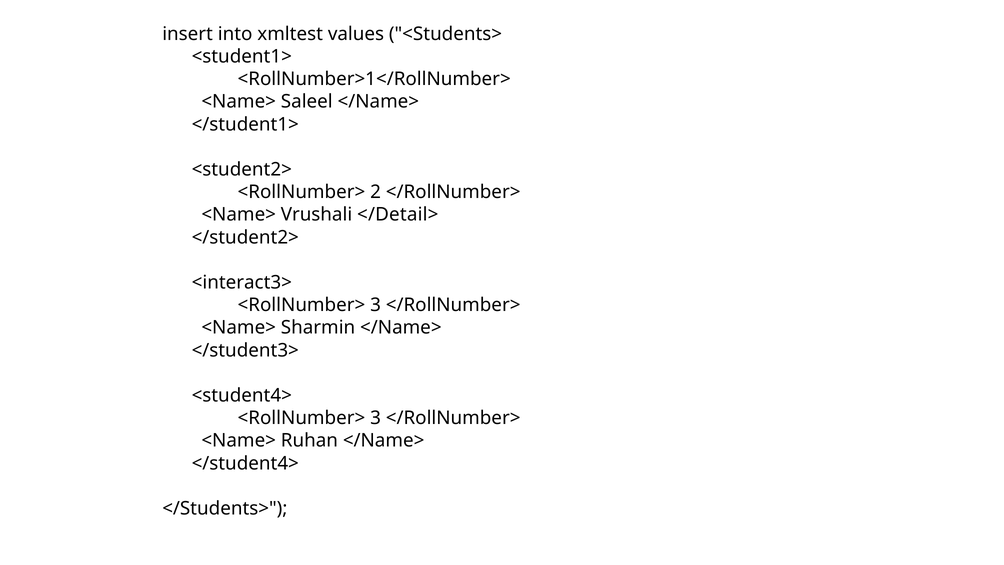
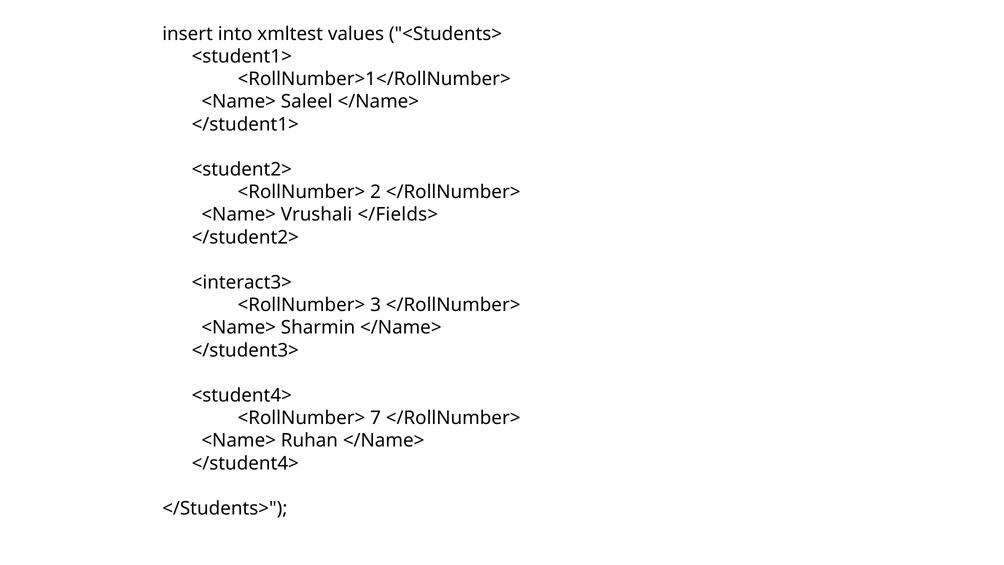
</Detail>: </Detail> -> </Fields> (398, 215)
3: 3 -> 7 (376, 418)
